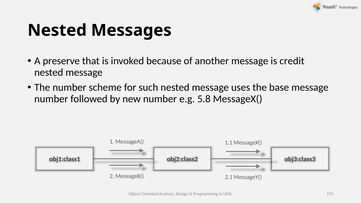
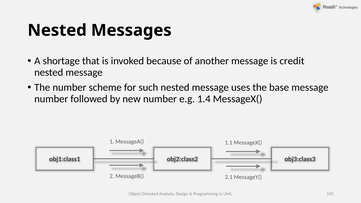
preserve: preserve -> shortage (61, 61)
5.8: 5.8 -> 1.4 (204, 99)
